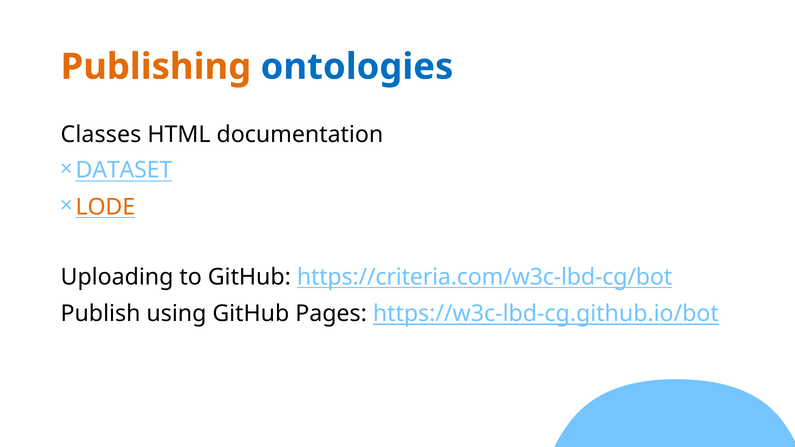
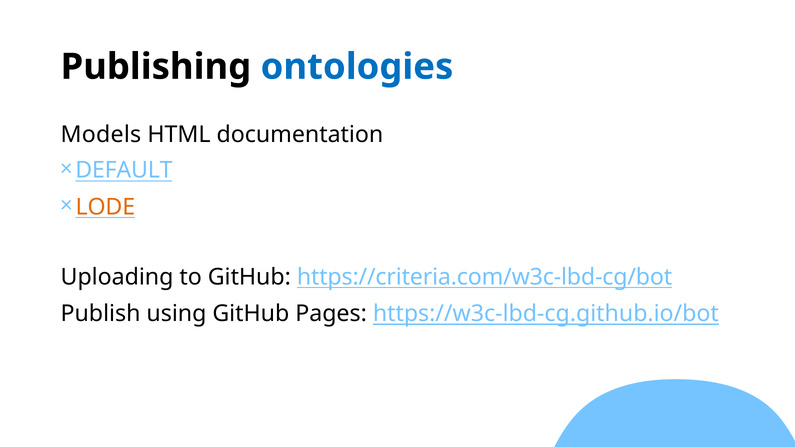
Publishing colour: orange -> black (156, 67)
Classes: Classes -> Models (101, 134)
DATASET: DATASET -> DEFAULT (124, 170)
